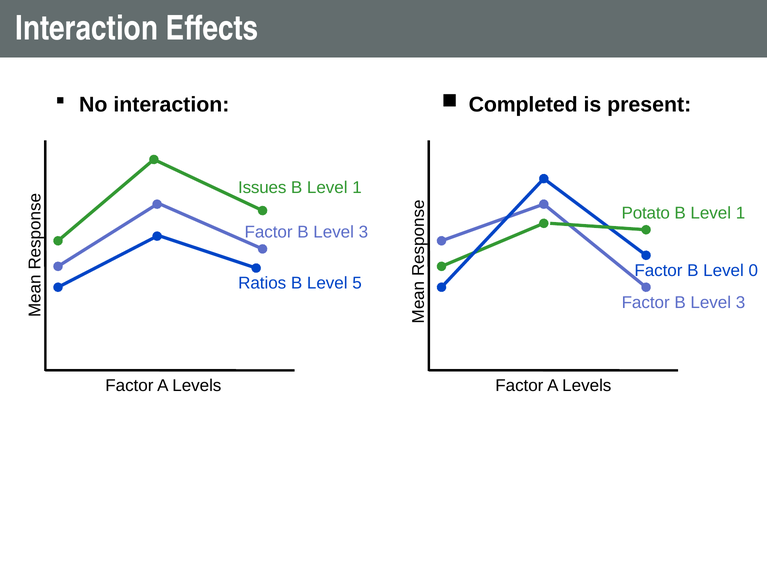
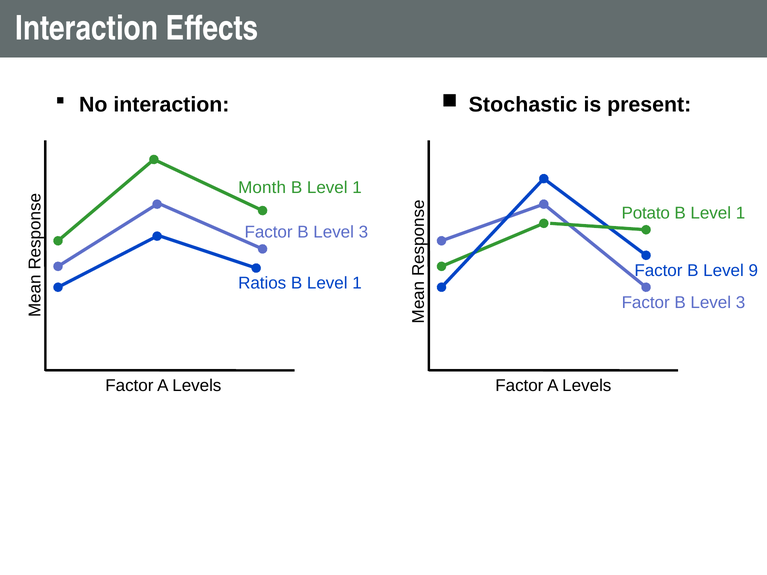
Completed: Completed -> Stochastic (523, 105)
Issues: Issues -> Month (262, 188)
0: 0 -> 9 (753, 271)
5: 5 -> 1 (357, 283)
